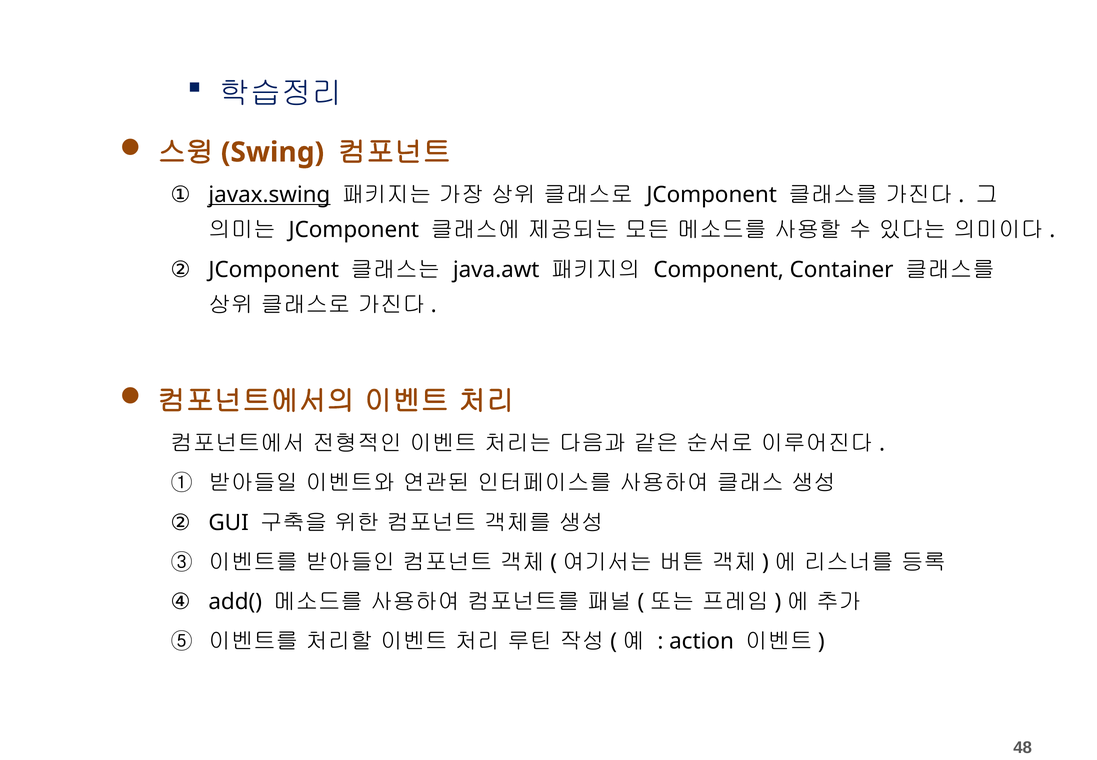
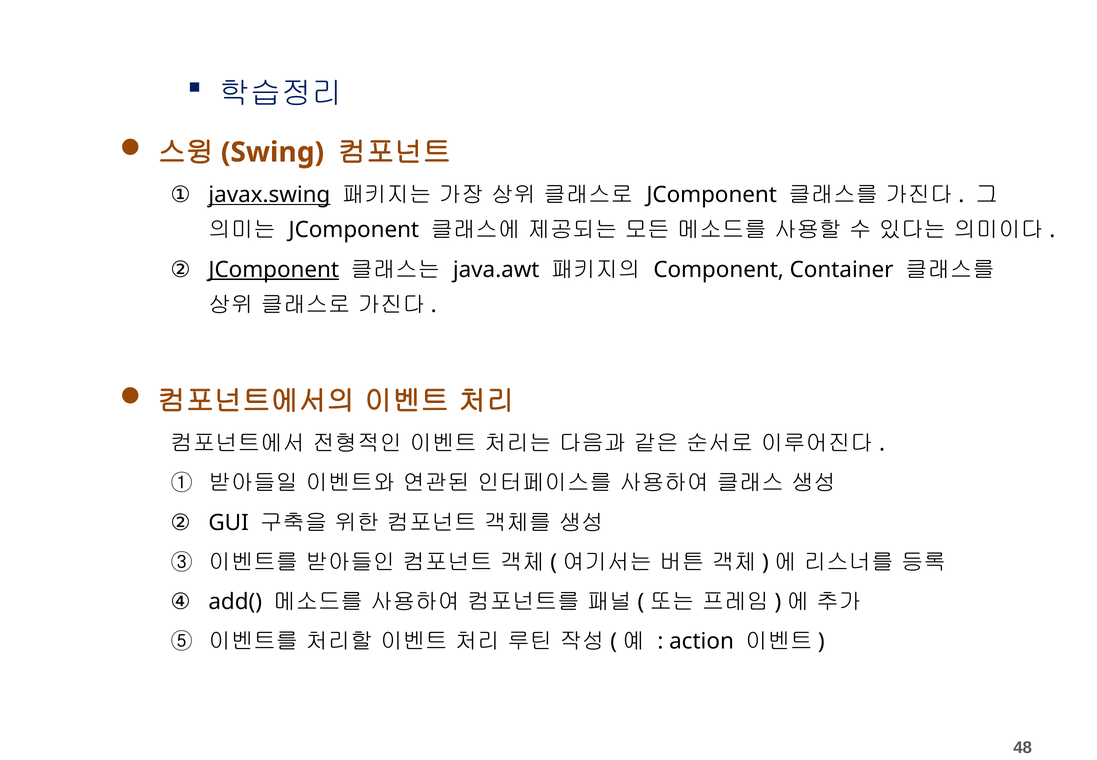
JComponent underline: none -> present (274, 269)
